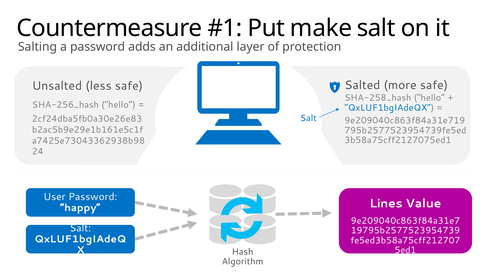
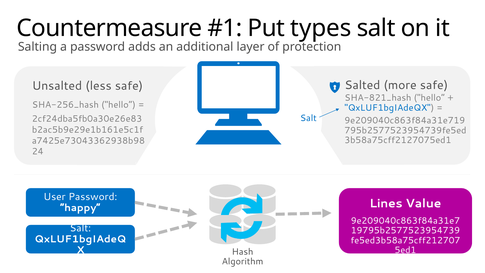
make: make -> types (321, 28)
SHA-258_hash: SHA-258_hash -> SHA-821_hash (378, 98)
